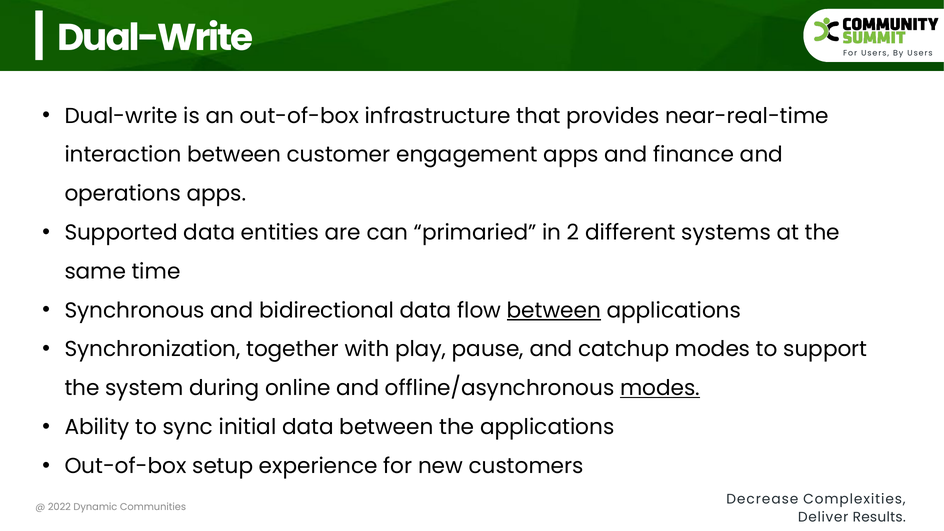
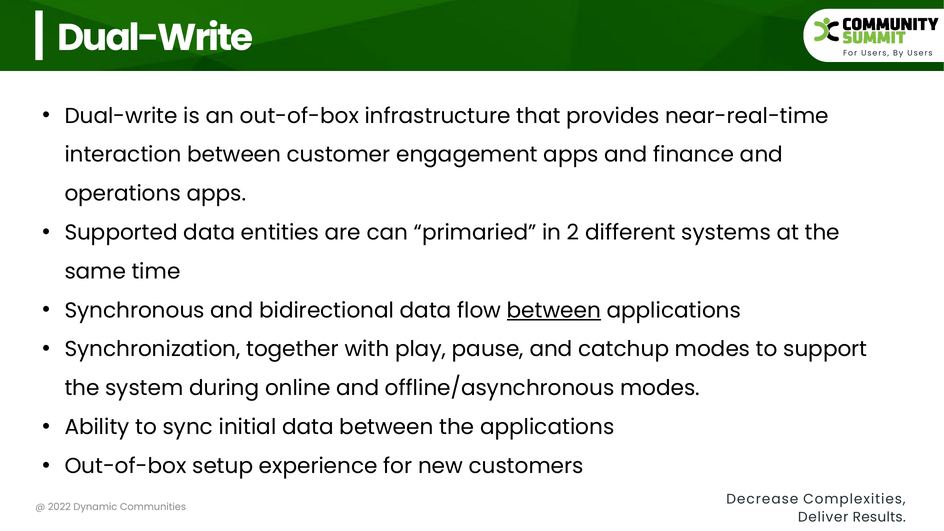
modes underline: present -> none (660, 388)
